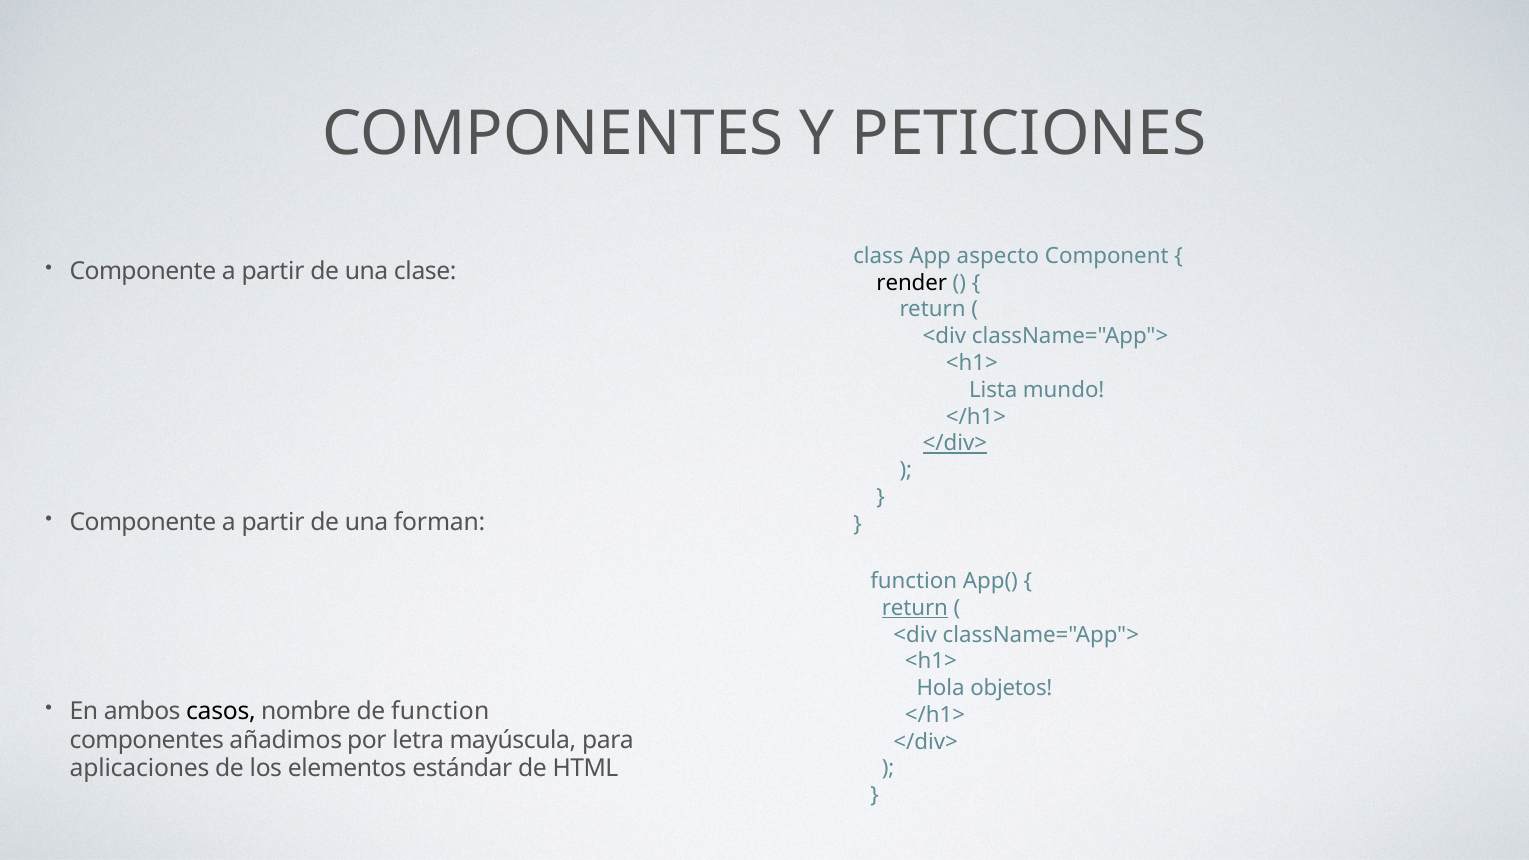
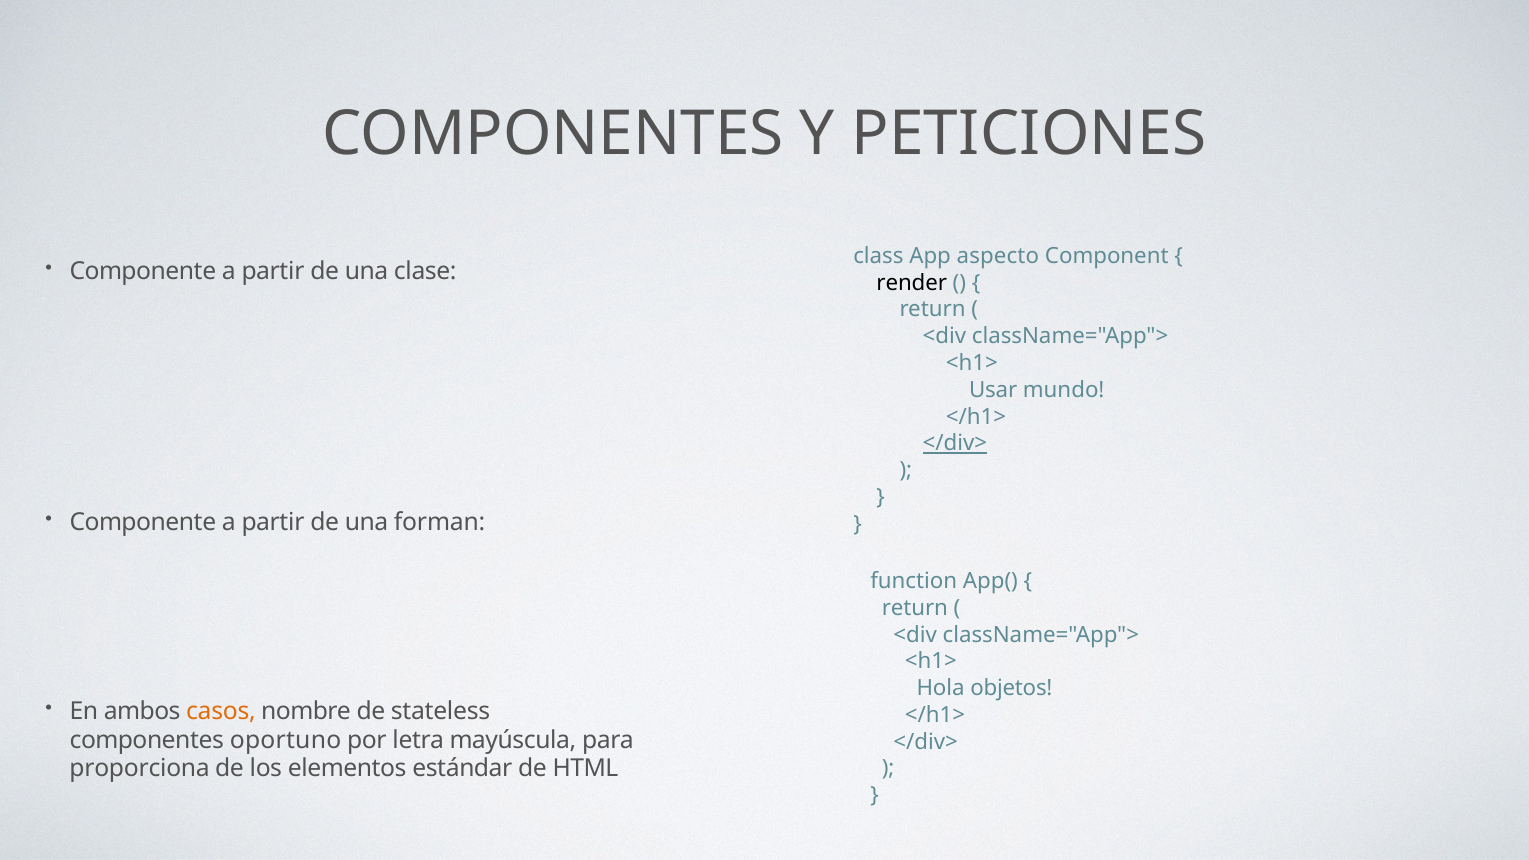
Lista: Lista -> Usar (993, 390)
return underline: present -> none (915, 608)
casos colour: black -> orange (221, 711)
de function: function -> stateless (440, 711)
añadimos: añadimos -> oportuno (286, 740)
aplicaciones: aplicaciones -> proporciona (140, 769)
